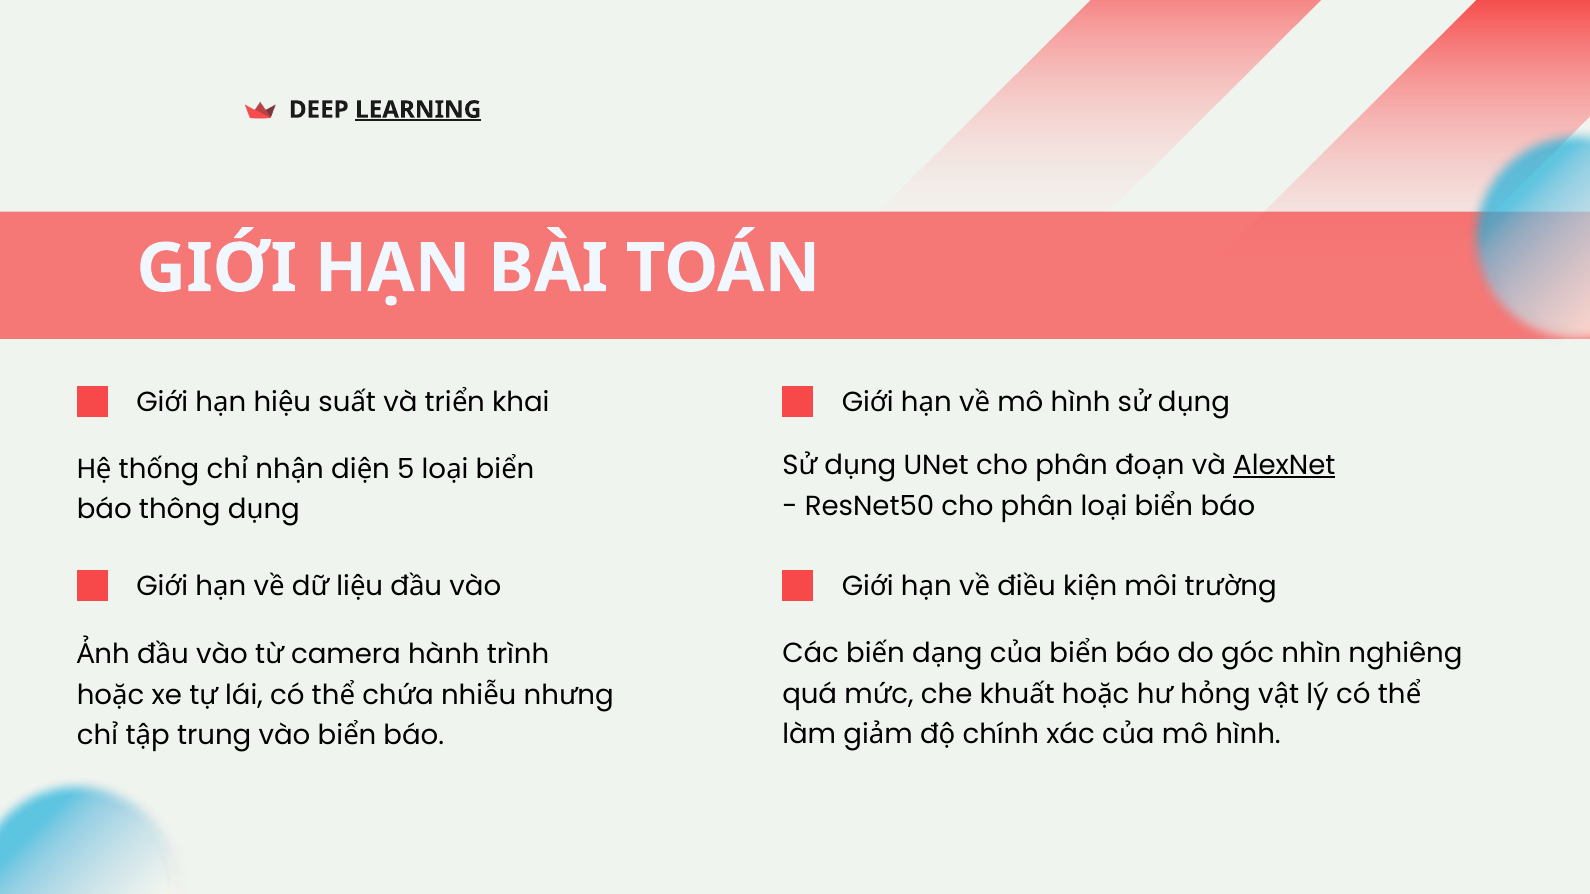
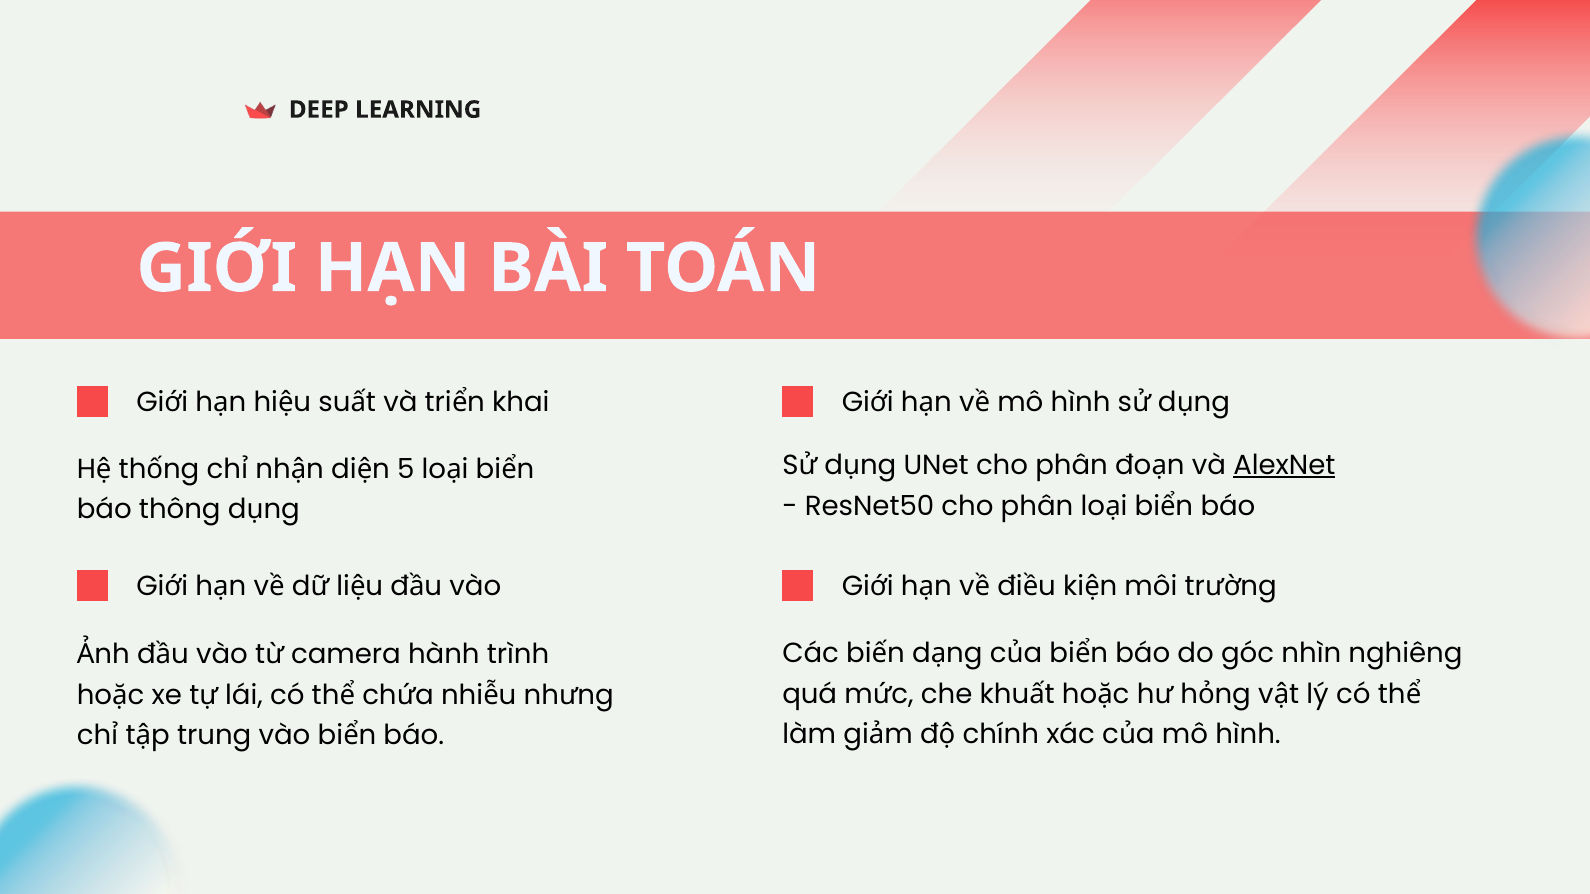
LEARNING underline: present -> none (418, 110)
